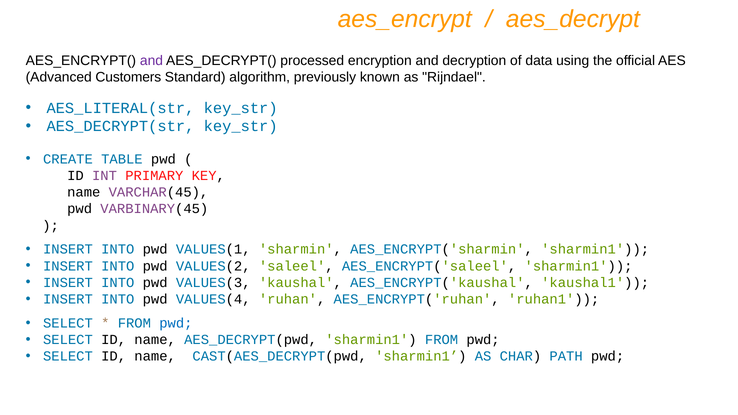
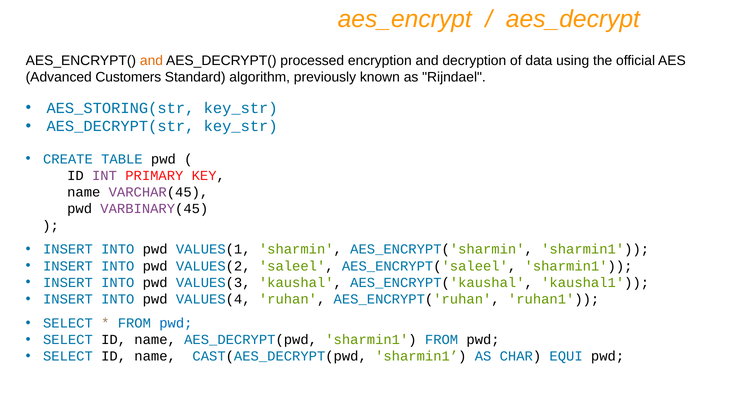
and colour: purple -> orange (151, 60)
AES_LITERAL(str: AES_LITERAL(str -> AES_STORING(str (120, 108)
PATH: PATH -> EQUI (566, 356)
